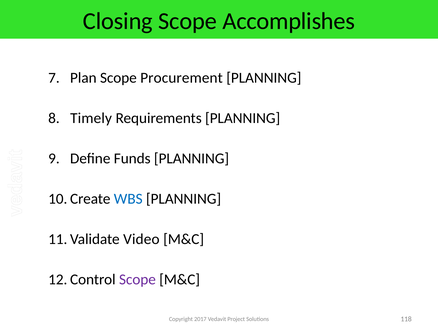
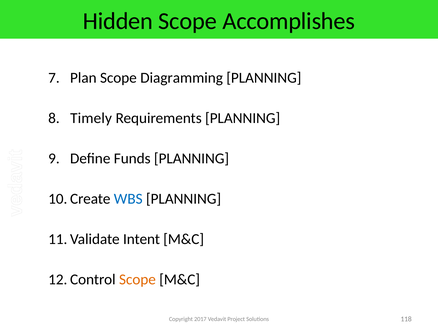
Closing: Closing -> Hidden (118, 21)
Procurement: Procurement -> Diagramming (182, 78)
Video: Video -> Intent (142, 240)
Scope colour: purple -> orange (137, 280)
